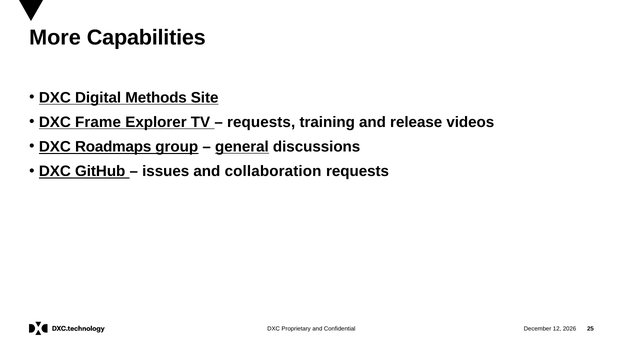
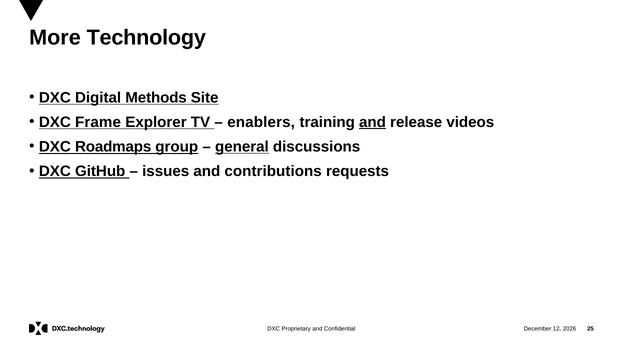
Capabilities: Capabilities -> Technology (146, 38)
requests: requests -> enablers (261, 122)
and underline: none -> present (373, 122)
collaboration: collaboration -> contributions (273, 172)
